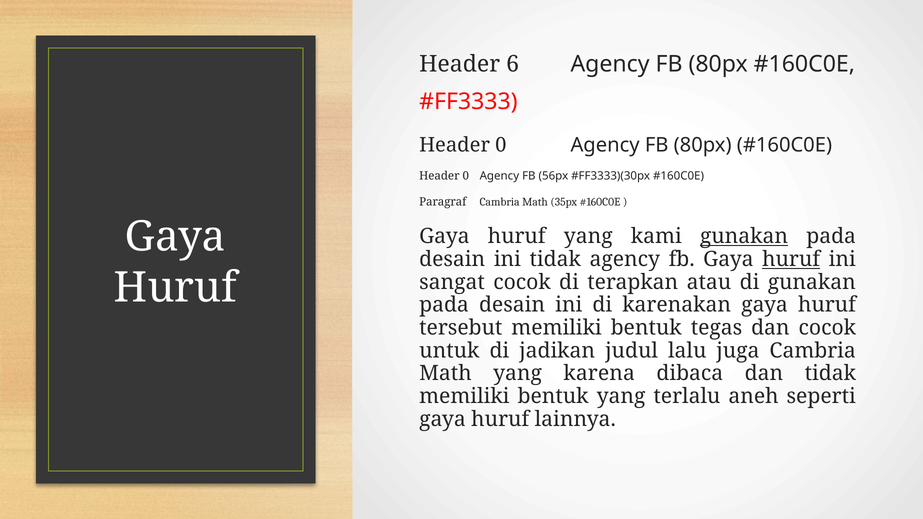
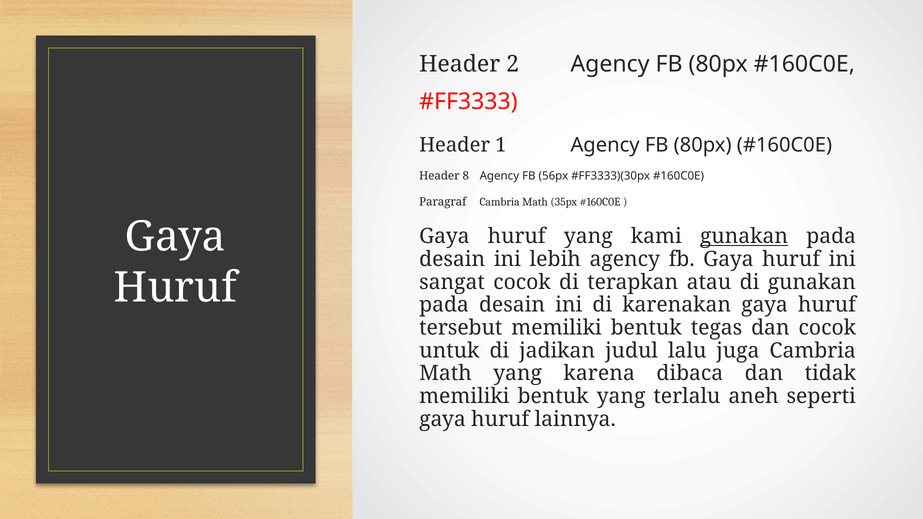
6: 6 -> 2 (513, 64)
0: 0 -> 1 (501, 145)
0: 0 -> 8 (466, 176)
ini tidak: tidak -> lebih (555, 259)
huruf underline: present -> none (791, 259)
